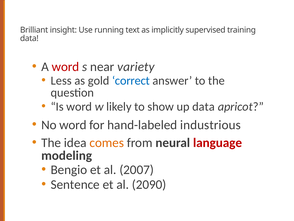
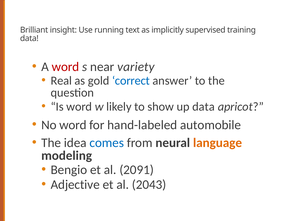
Less: Less -> Real (61, 80)
industrious: industrious -> automobile (211, 125)
comes colour: orange -> blue (107, 142)
language colour: red -> orange (218, 142)
2007: 2007 -> 2091 (137, 169)
Sentence: Sentence -> Adjective (75, 184)
2090: 2090 -> 2043 (149, 184)
